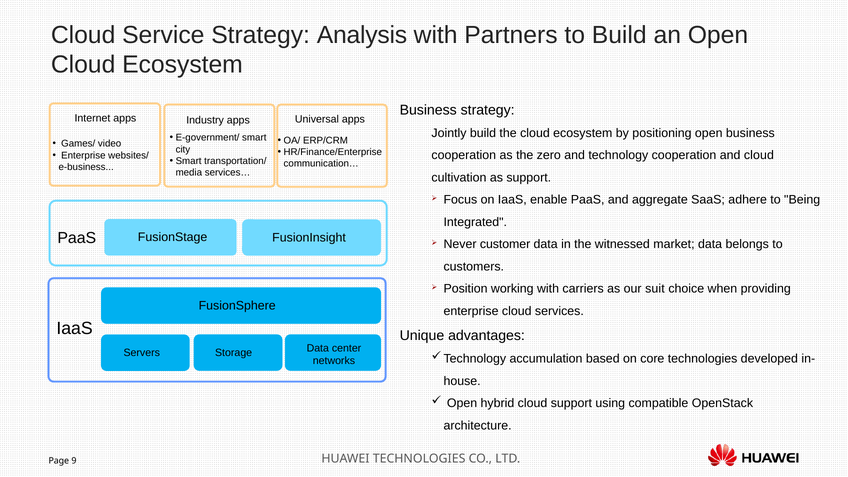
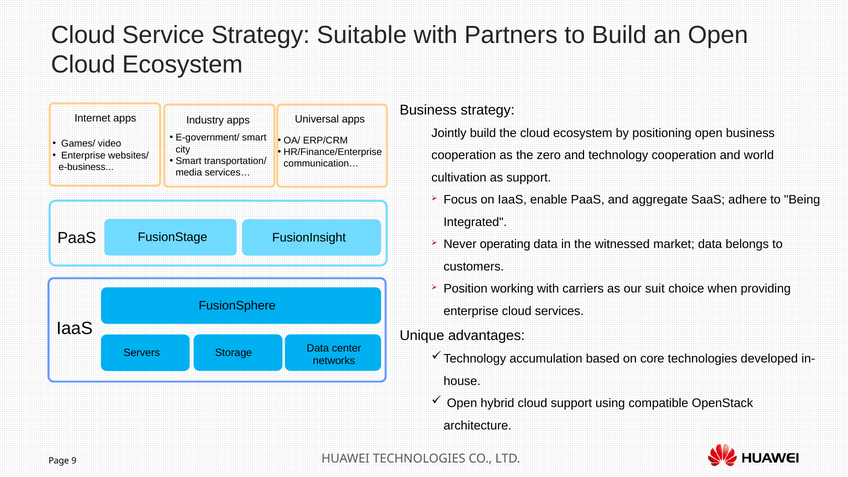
Analysis: Analysis -> Suitable (362, 35)
and cloud: cloud -> world (759, 155)
customer: customer -> operating (505, 244)
